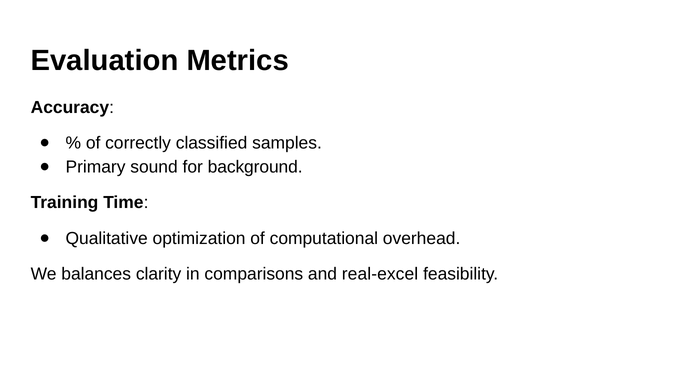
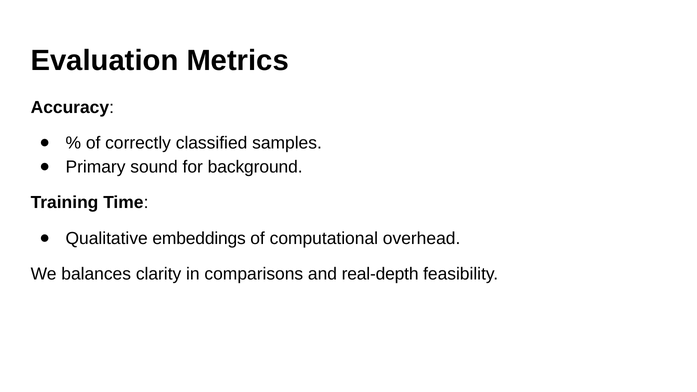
optimization: optimization -> embeddings (199, 238)
real-excel: real-excel -> real-depth (380, 274)
